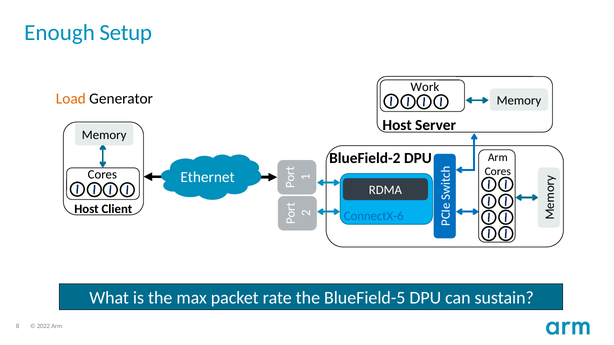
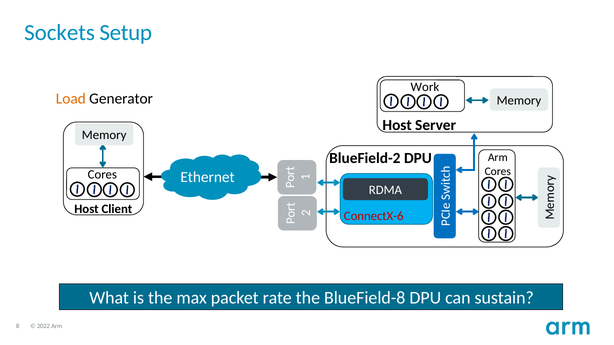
Enough: Enough -> Sockets (60, 33)
ConnectX-6 colour: blue -> red (374, 216)
BlueField-5: BlueField-5 -> BlueField-8 (365, 298)
